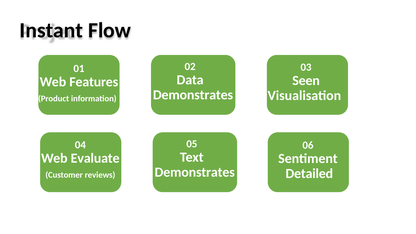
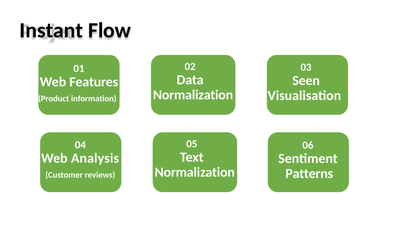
Demonstrates: Demonstrates -> Normalization (193, 95)
Evaluate: Evaluate -> Analysis (95, 158)
Demonstrates: Demonstrates -> Normalization (195, 172)
Detailed: Detailed -> Patterns (309, 174)
